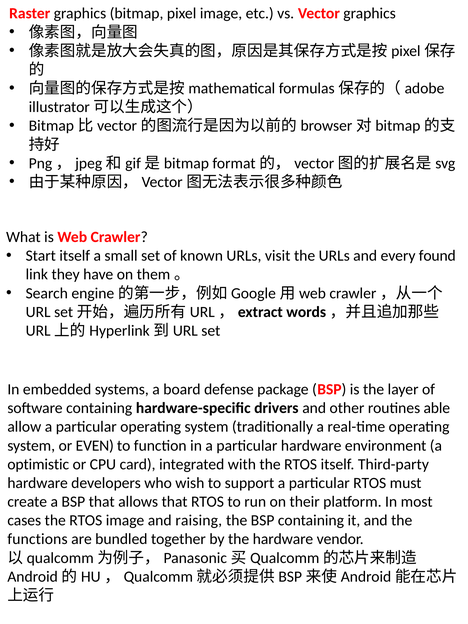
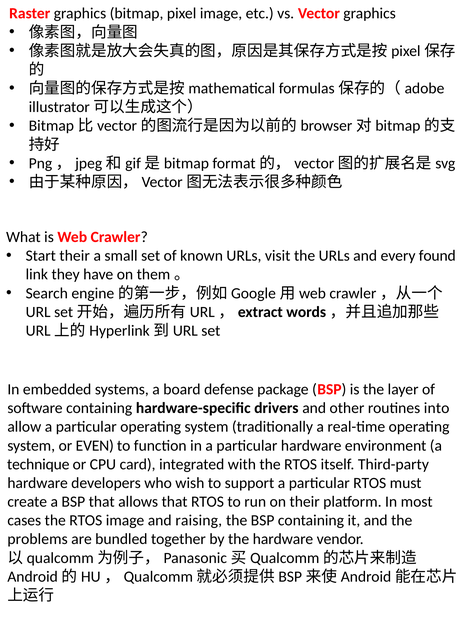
Start itself: itself -> their (75, 256)
able: able -> into (437, 408)
optimistic: optimistic -> technique (38, 464)
functions: functions -> problems (38, 539)
